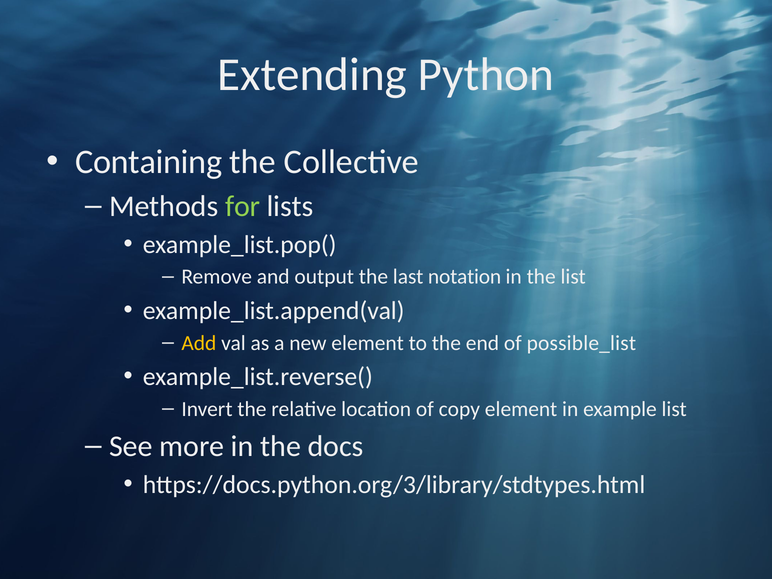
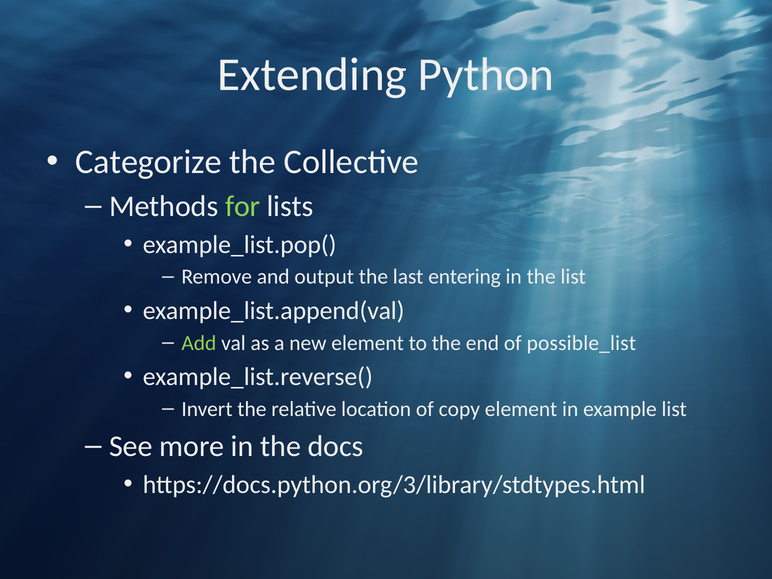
Containing: Containing -> Categorize (149, 162)
notation: notation -> entering (465, 277)
Add colour: yellow -> light green (199, 343)
